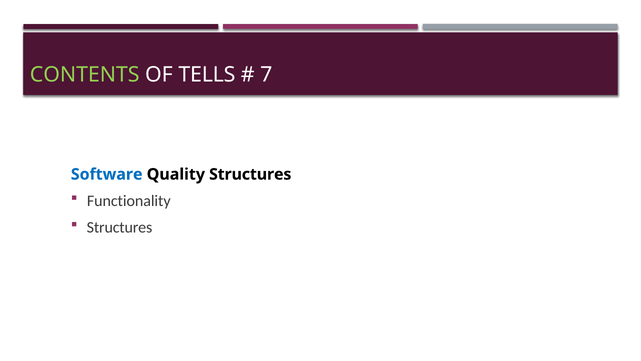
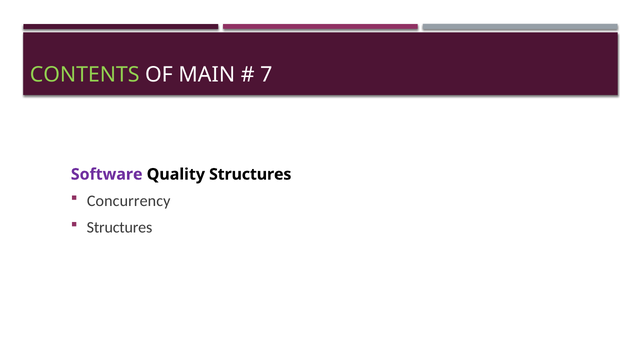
TELLS: TELLS -> MAIN (207, 75)
Software colour: blue -> purple (107, 174)
Functionality: Functionality -> Concurrency (129, 201)
